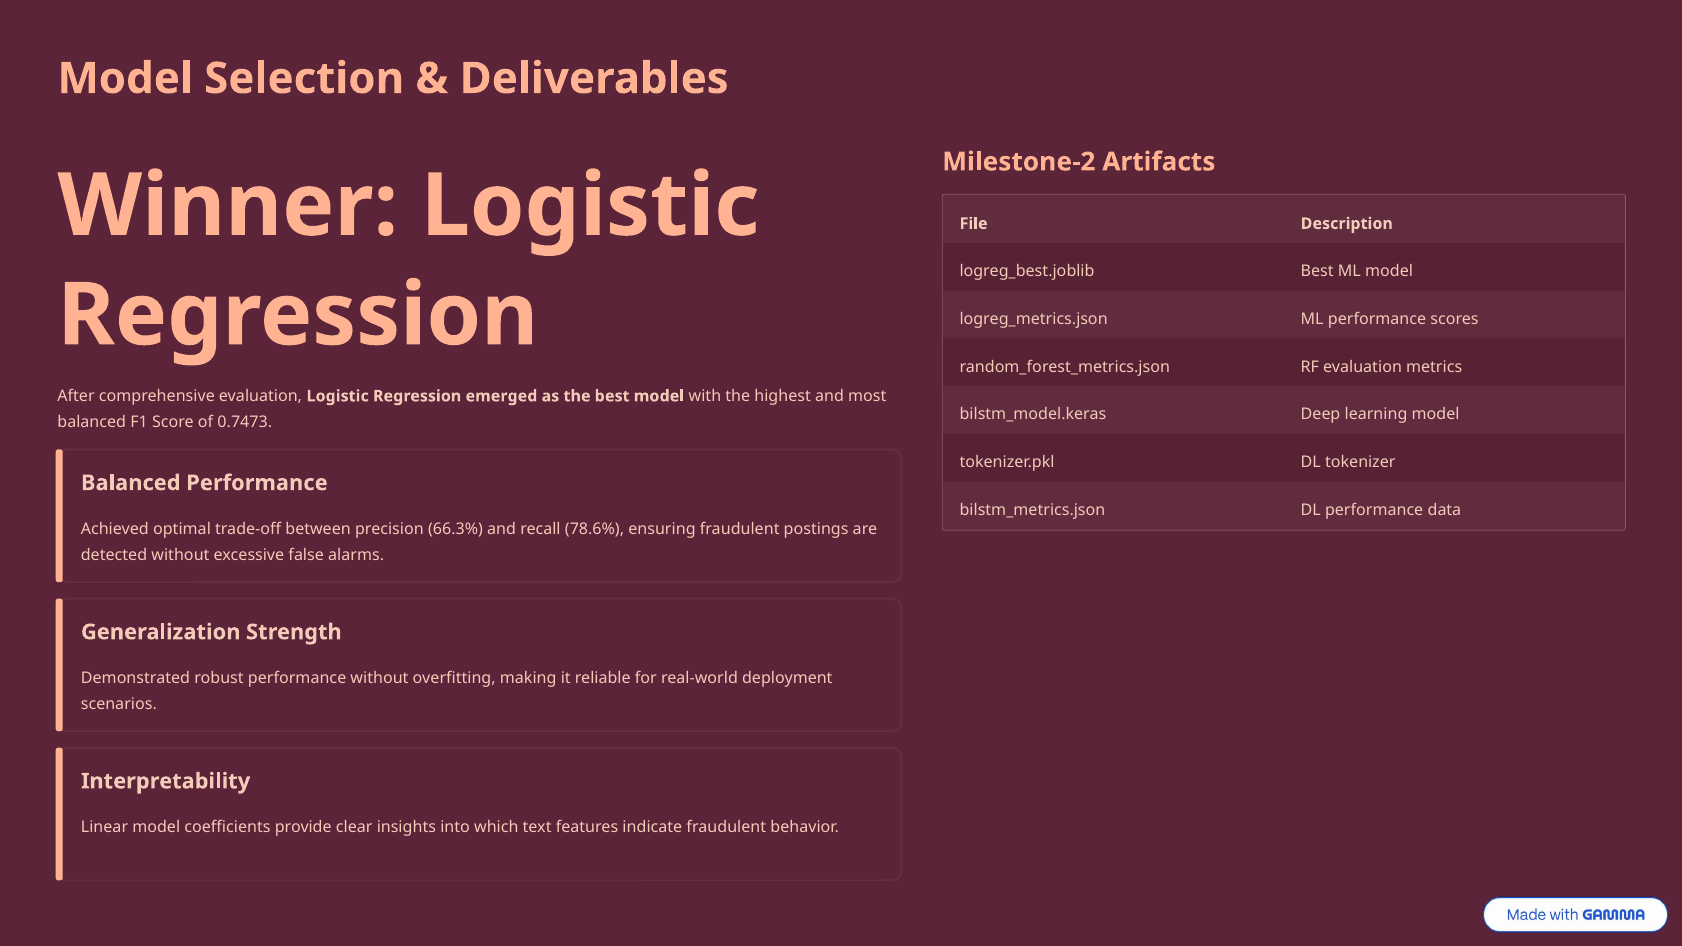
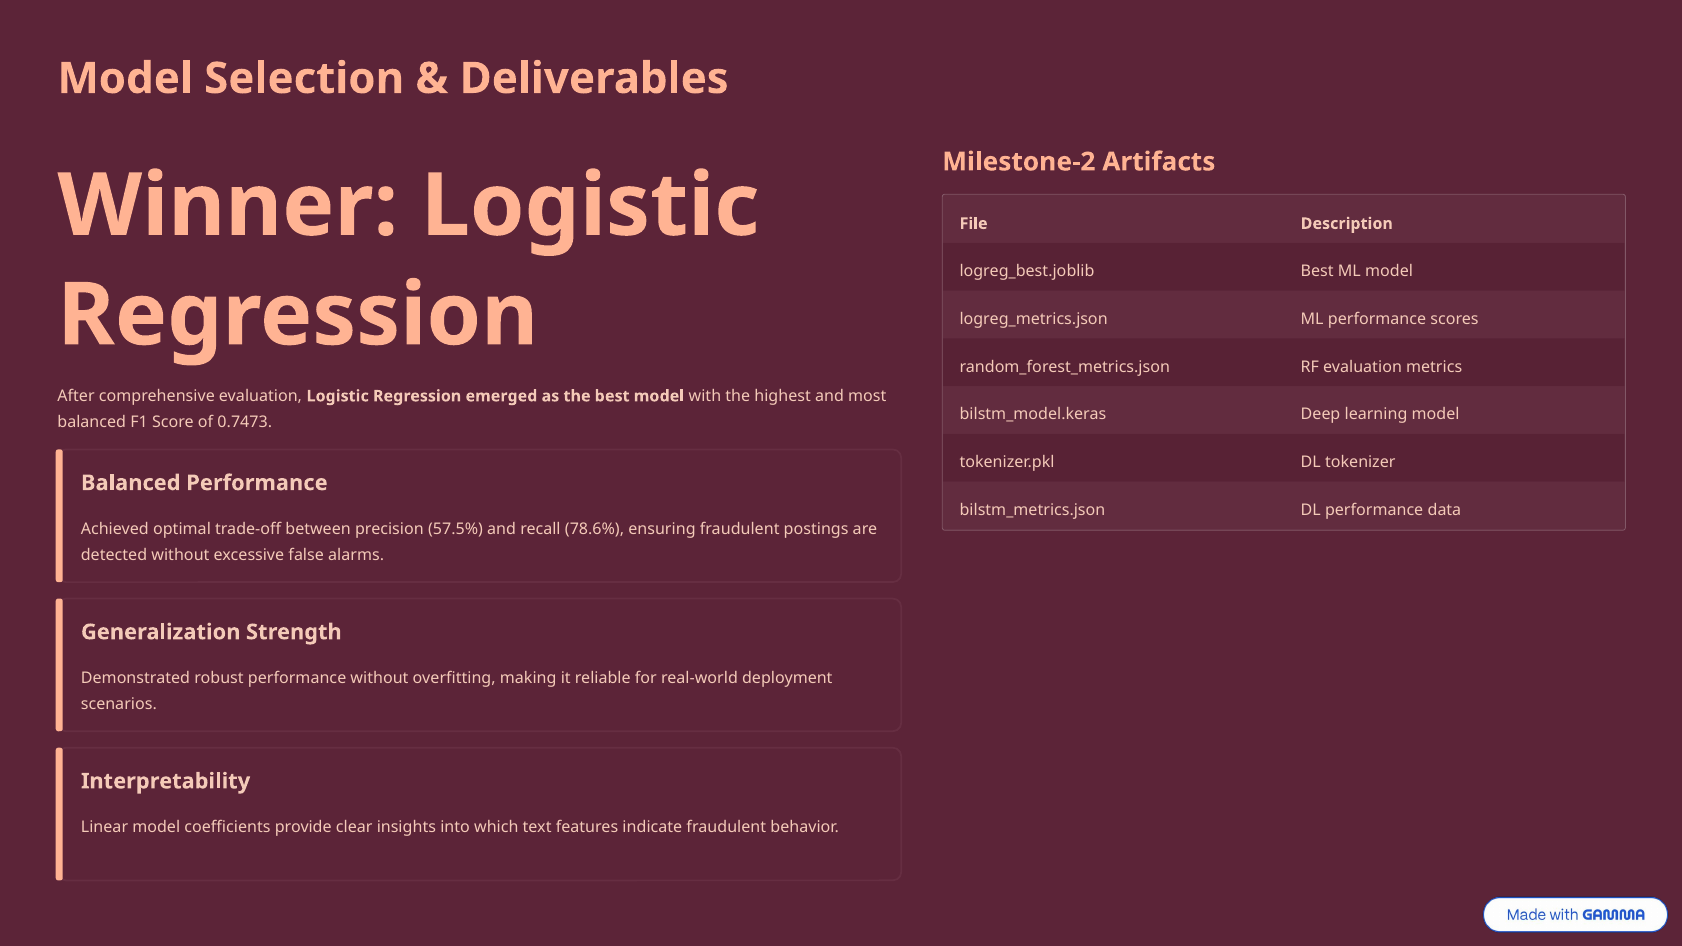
66.3%: 66.3% -> 57.5% (456, 529)
